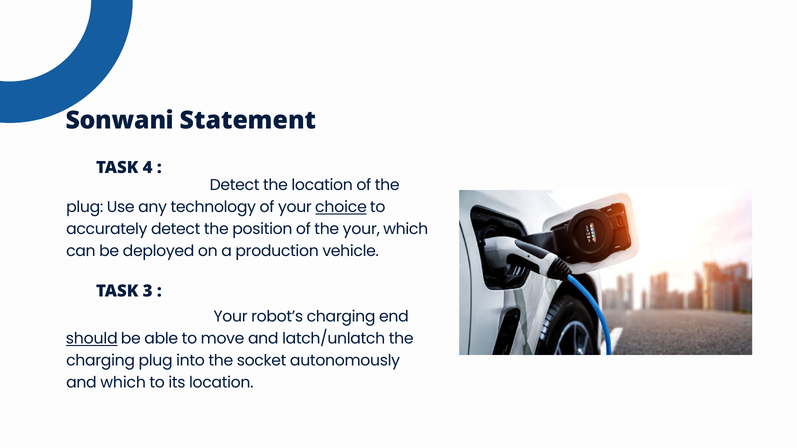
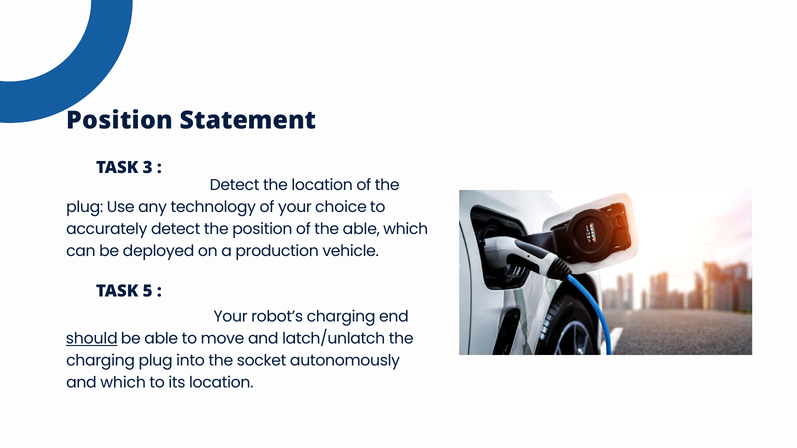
Sonwani: Sonwani -> Position (120, 121)
4: 4 -> 3 (148, 168)
choice underline: present -> none (341, 207)
the your: your -> able (361, 229)
3: 3 -> 5 (148, 291)
